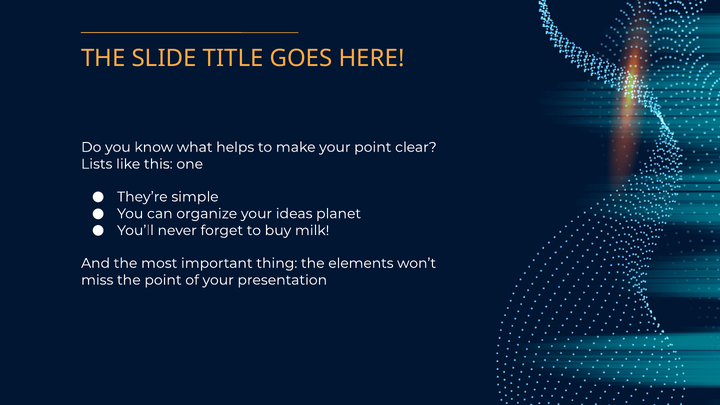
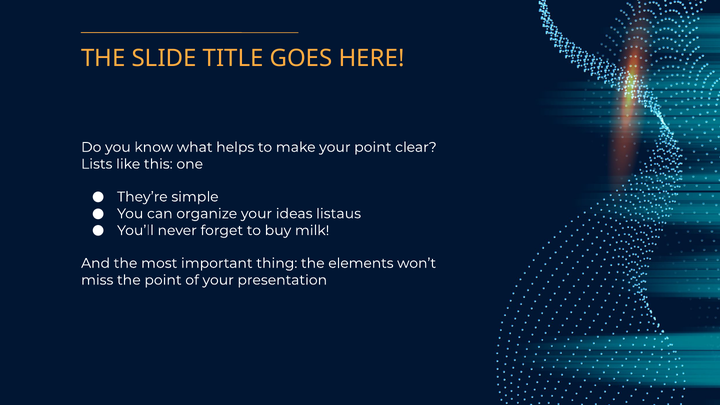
planet: planet -> listaus (339, 214)
